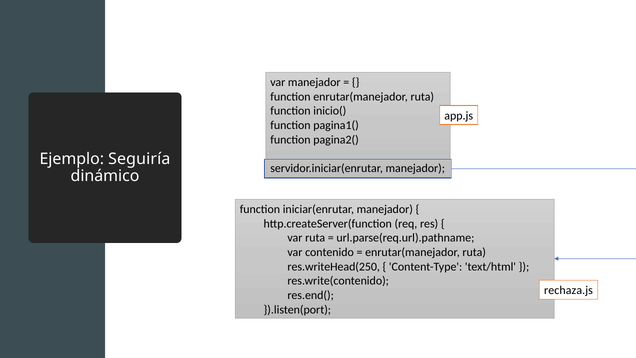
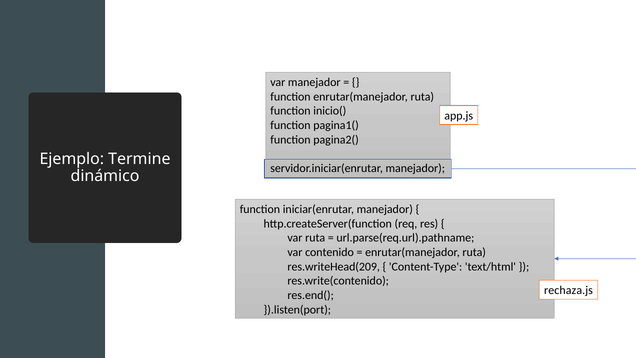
Seguiría: Seguiría -> Termine (139, 159)
res.writeHead(250: res.writeHead(250 -> res.writeHead(209 (334, 266)
